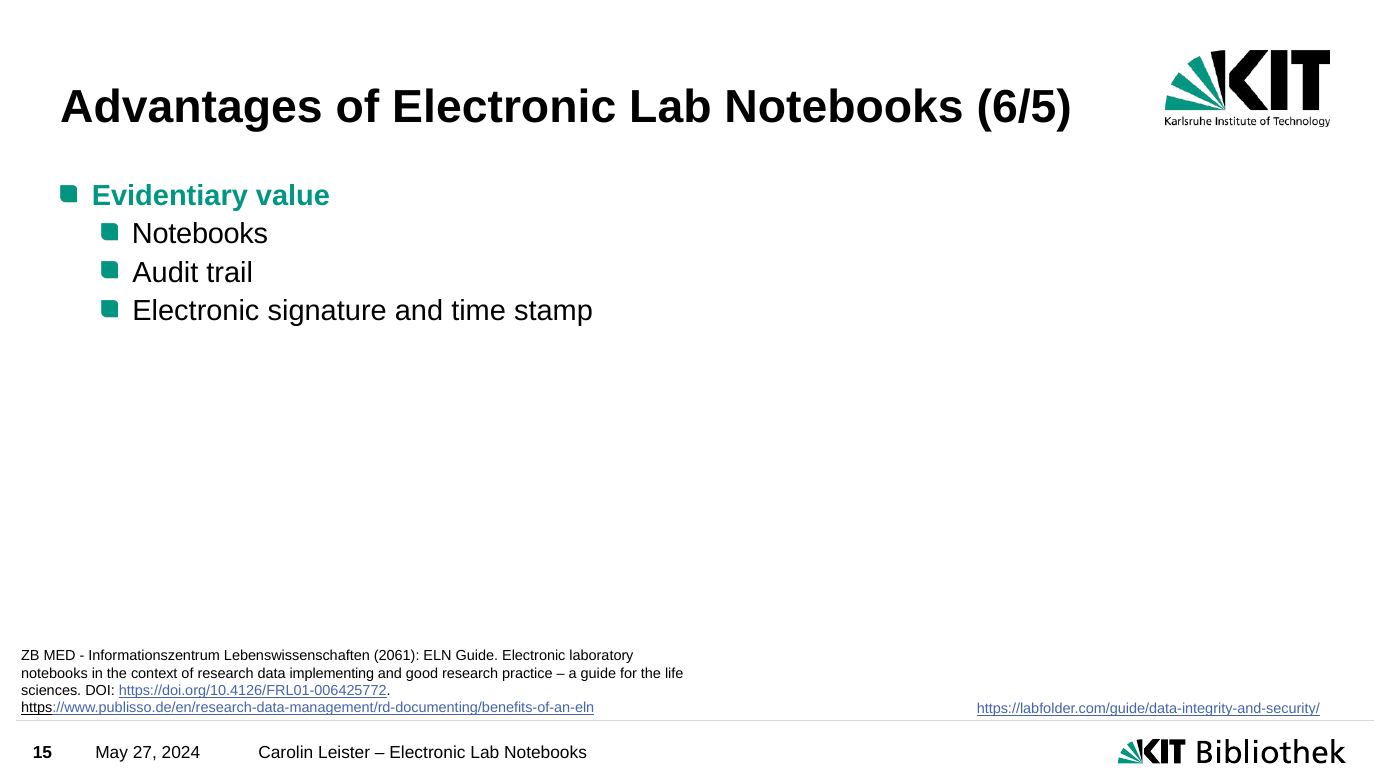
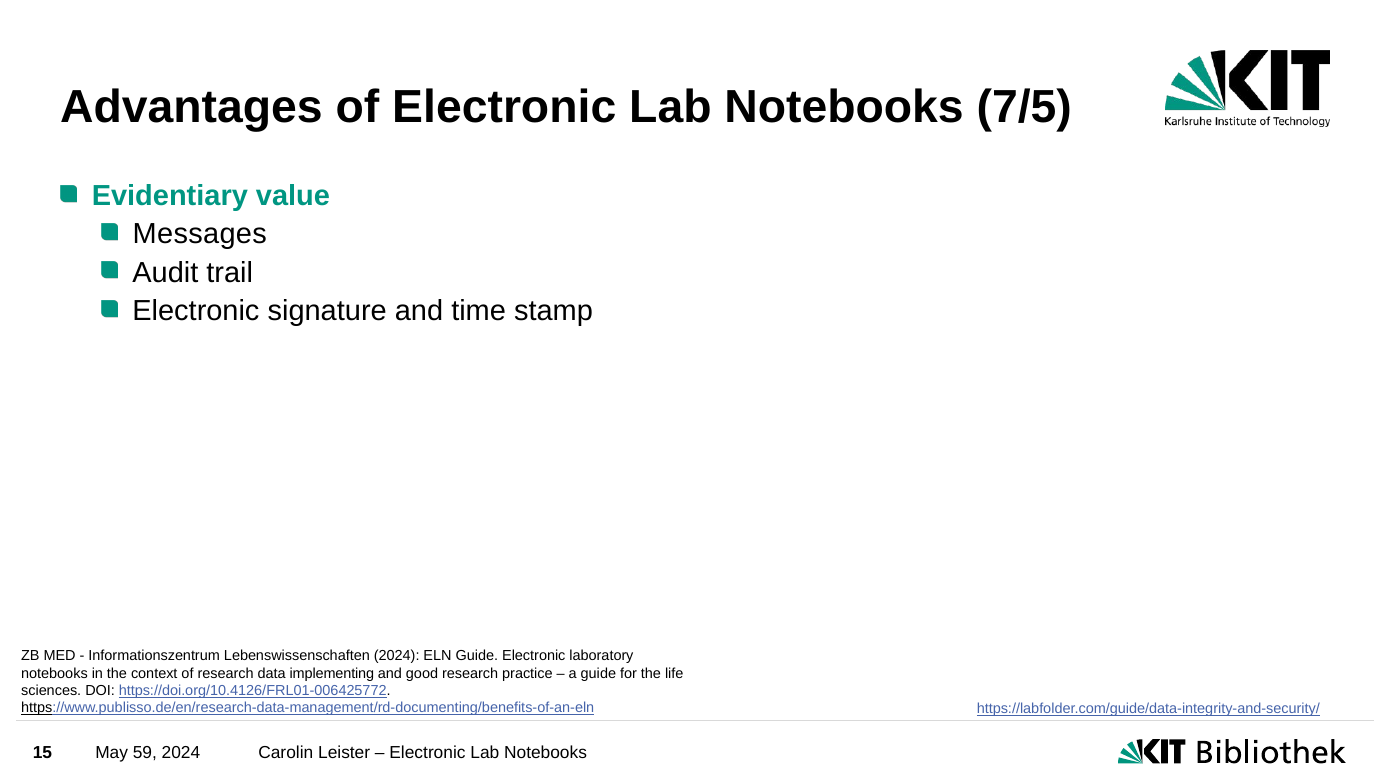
6/5: 6/5 -> 7/5 (1024, 107)
Notebooks: Notebooks -> Messages (200, 234)
Lebenswissenschaften 2061: 2061 -> 2024 (397, 656)
27: 27 -> 59 (145, 753)
